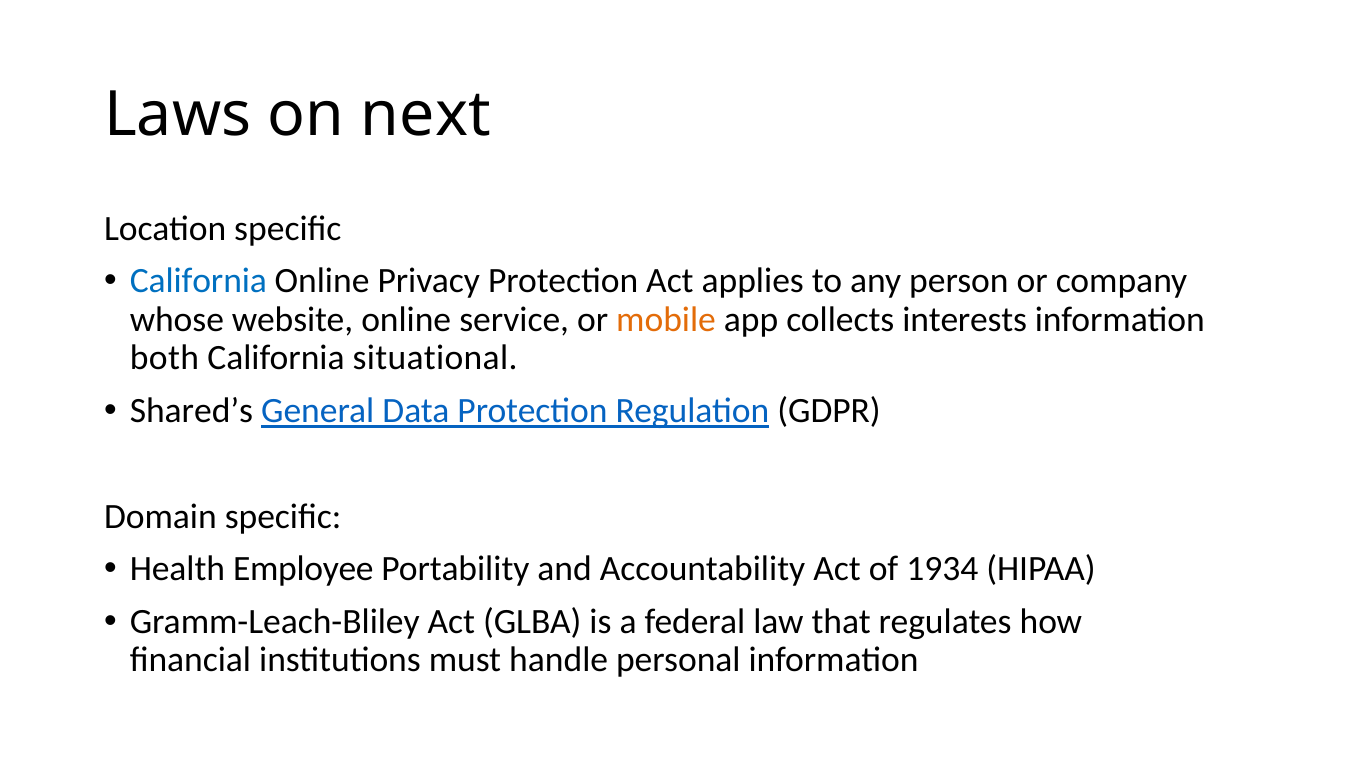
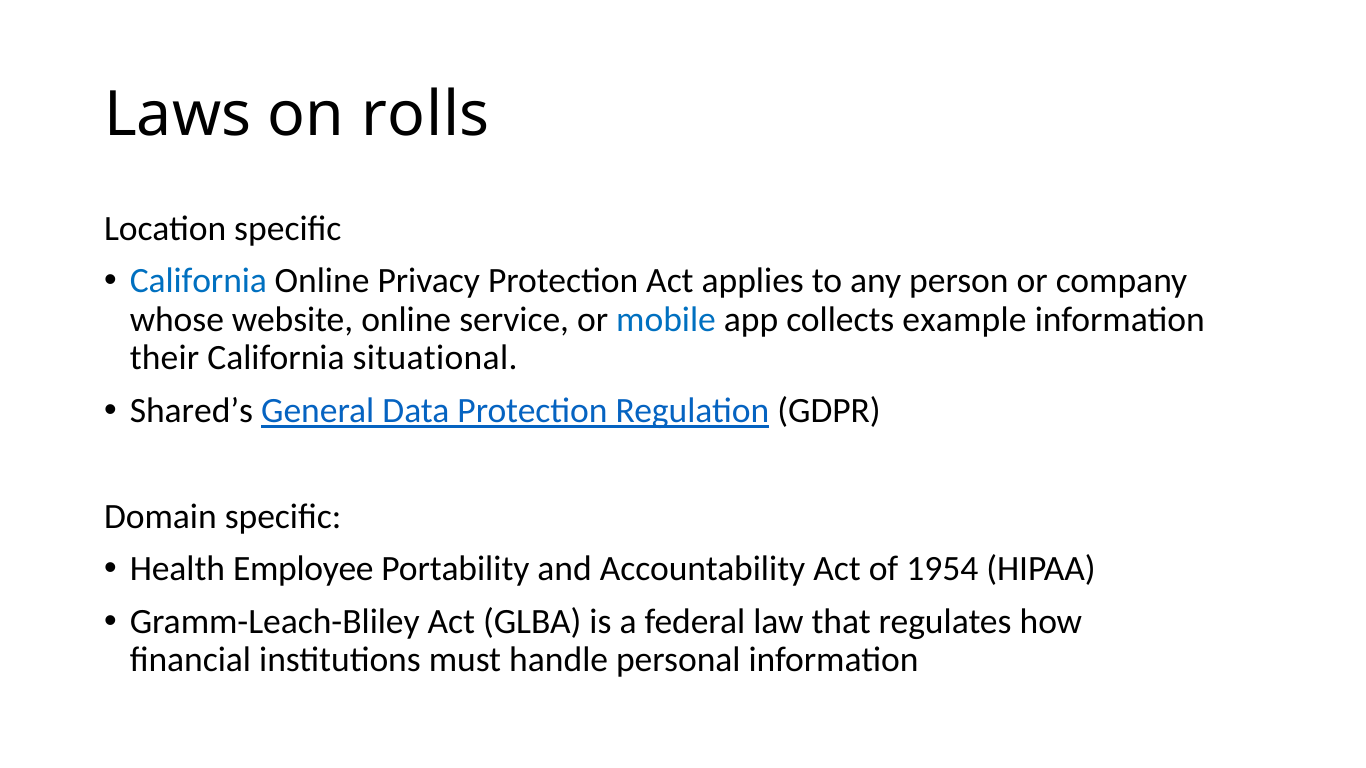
next: next -> rolls (426, 115)
mobile colour: orange -> blue (666, 320)
interests: interests -> example (964, 320)
both: both -> their (165, 358)
1934: 1934 -> 1954 (942, 569)
